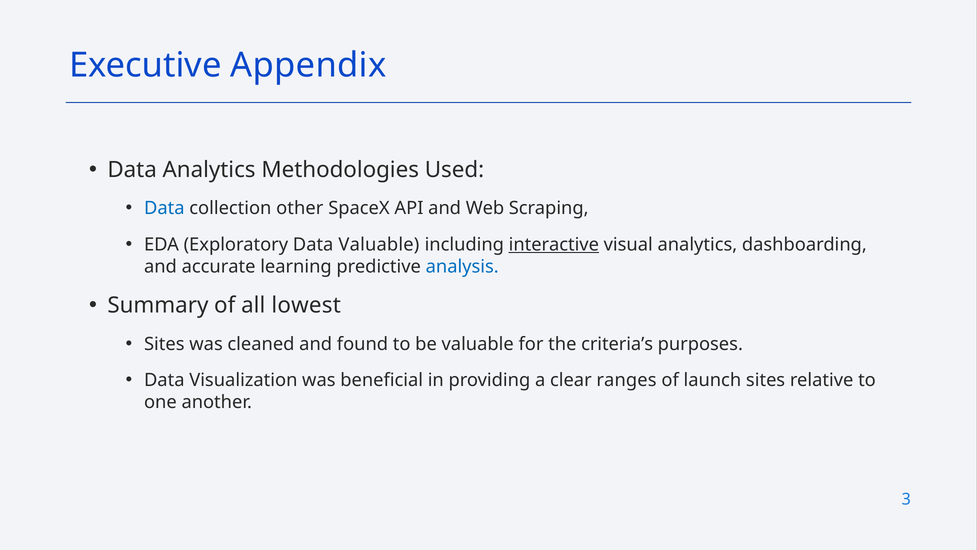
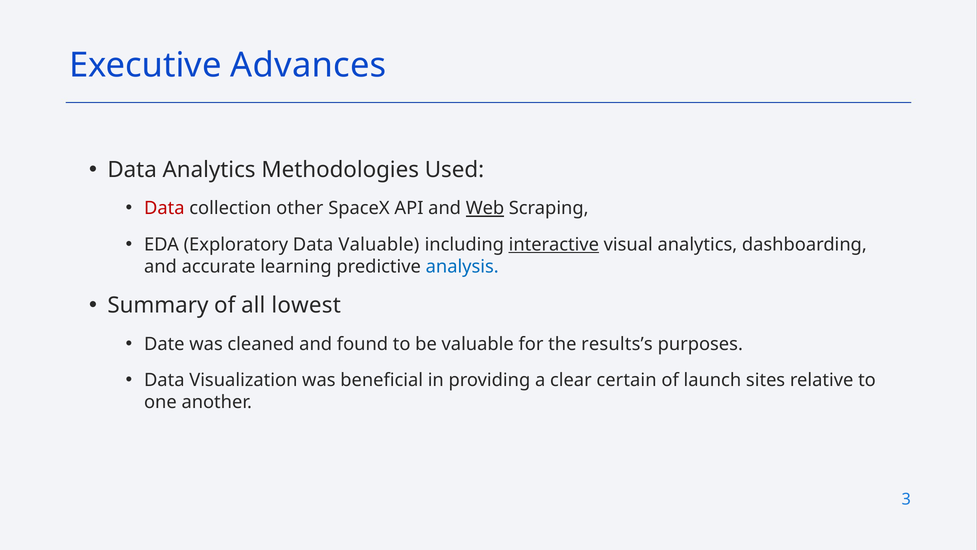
Appendix: Appendix -> Advances (308, 65)
Data colour: blue -> red (164, 208)
Web underline: none -> present (485, 208)
Sites: Sites -> Date (164, 344)
criteria’s: criteria’s -> results’s (617, 344)
ranges: ranges -> certain (626, 380)
